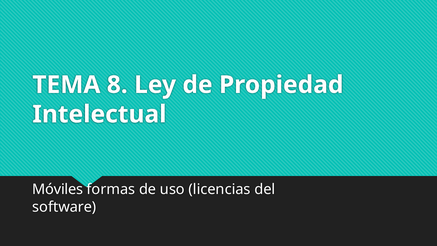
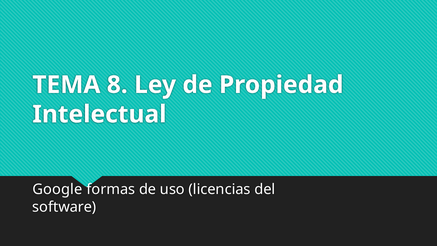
Móviles: Móviles -> Google (58, 189)
